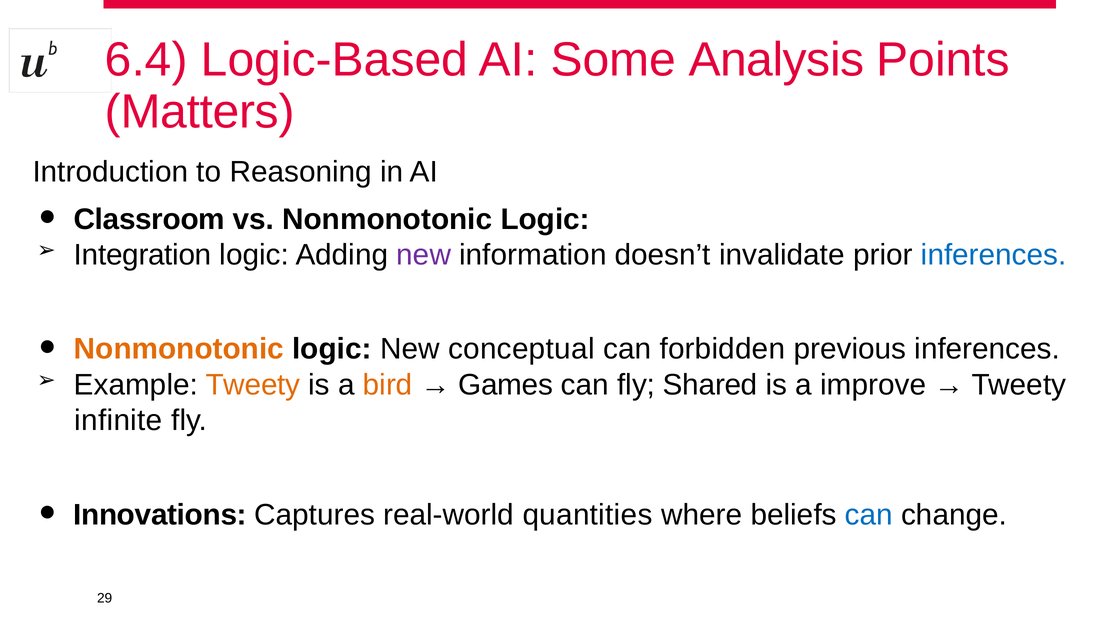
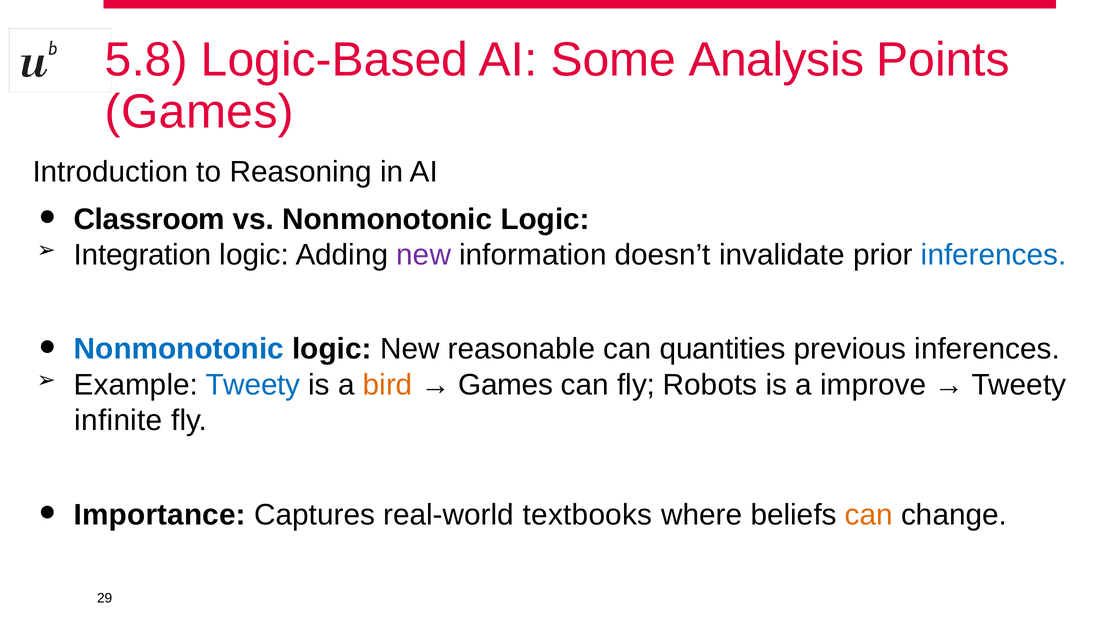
6.4: 6.4 -> 5.8 (146, 60)
Matters: Matters -> Games (199, 112)
Nonmonotonic colour: orange -> blue (179, 349)
conceptual: conceptual -> reasonable (522, 349)
forbidden: forbidden -> quantities (723, 349)
Tweety colour: orange -> blue (253, 385)
Shared: Shared -> Robots (710, 385)
Innovations: Innovations -> Importance (160, 515)
quantities: quantities -> textbooks (588, 515)
can colour: blue -> orange (869, 515)
